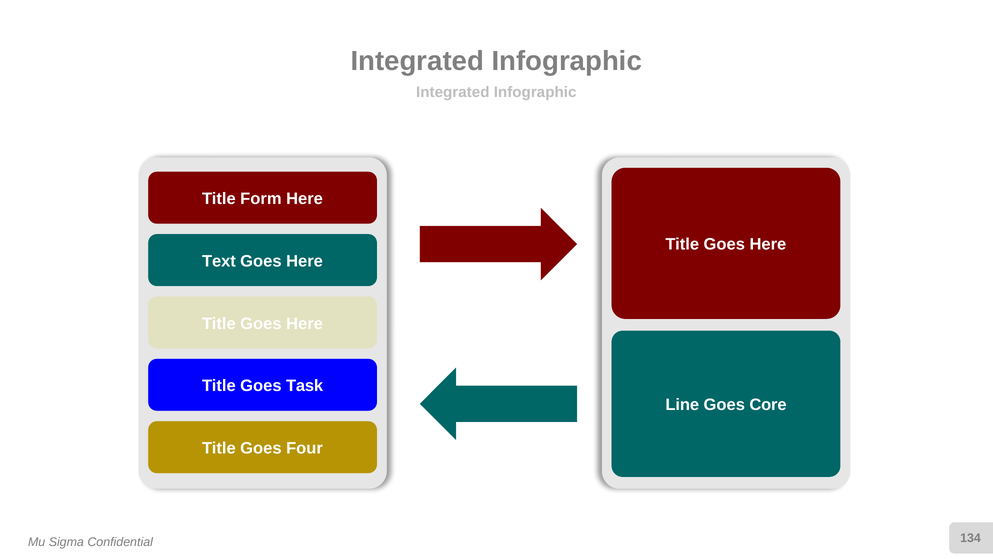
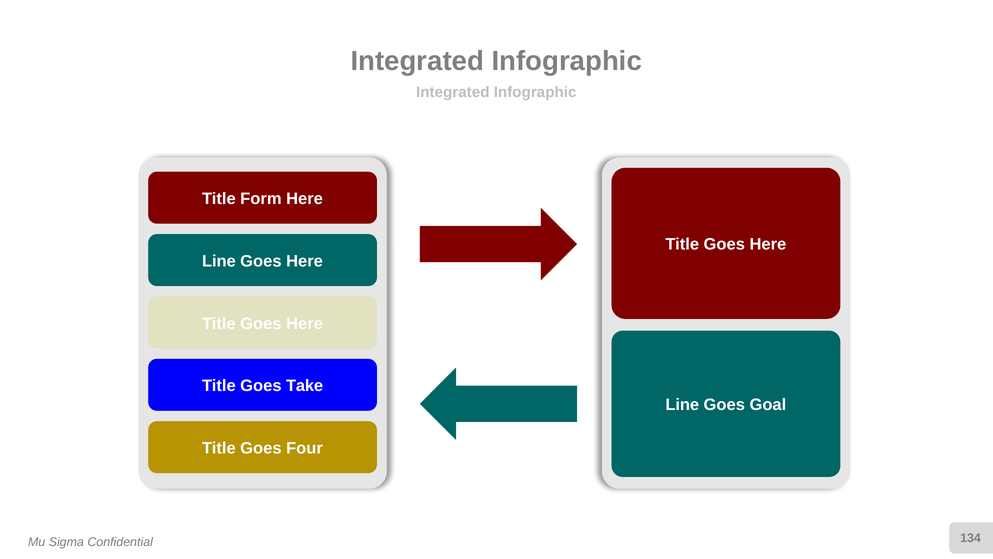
Text: Text -> Line (219, 261)
Task: Task -> Take (305, 386)
Core: Core -> Goal (768, 405)
